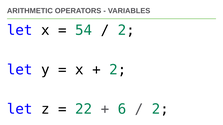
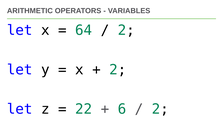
54: 54 -> 64 (84, 30)
